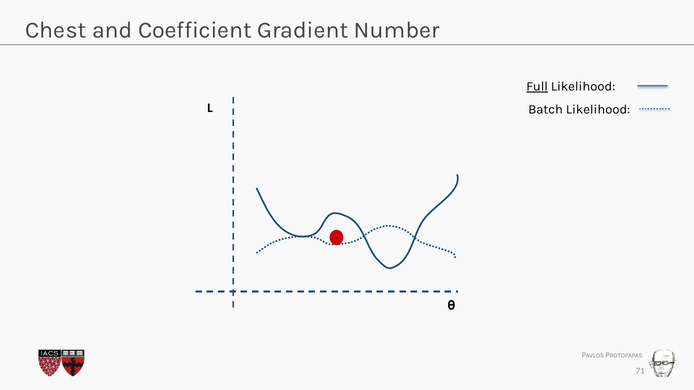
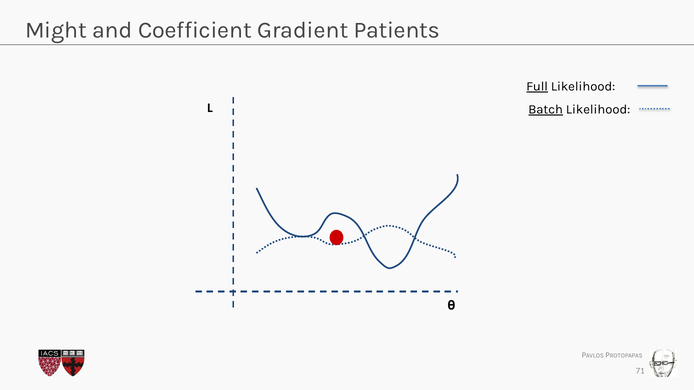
Chest: Chest -> Might (56, 30)
Number: Number -> Patients (397, 30)
Batch underline: none -> present (546, 110)
